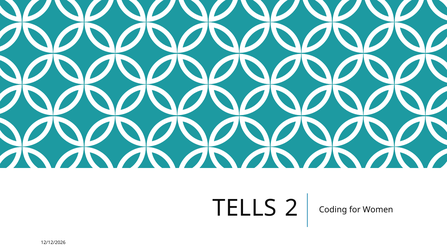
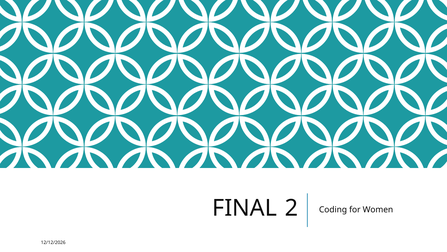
TELLS: TELLS -> FINAL (245, 208)
